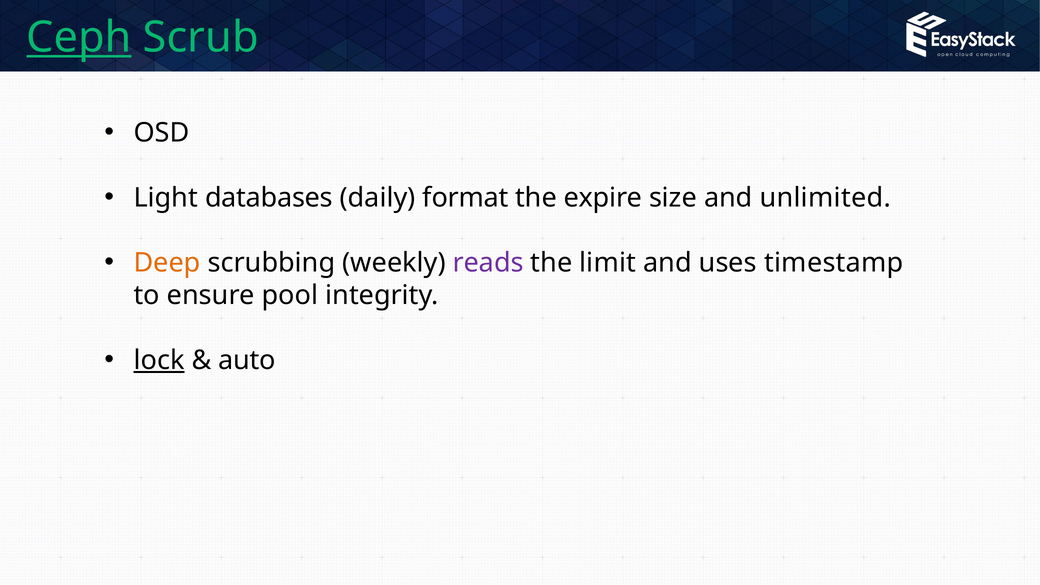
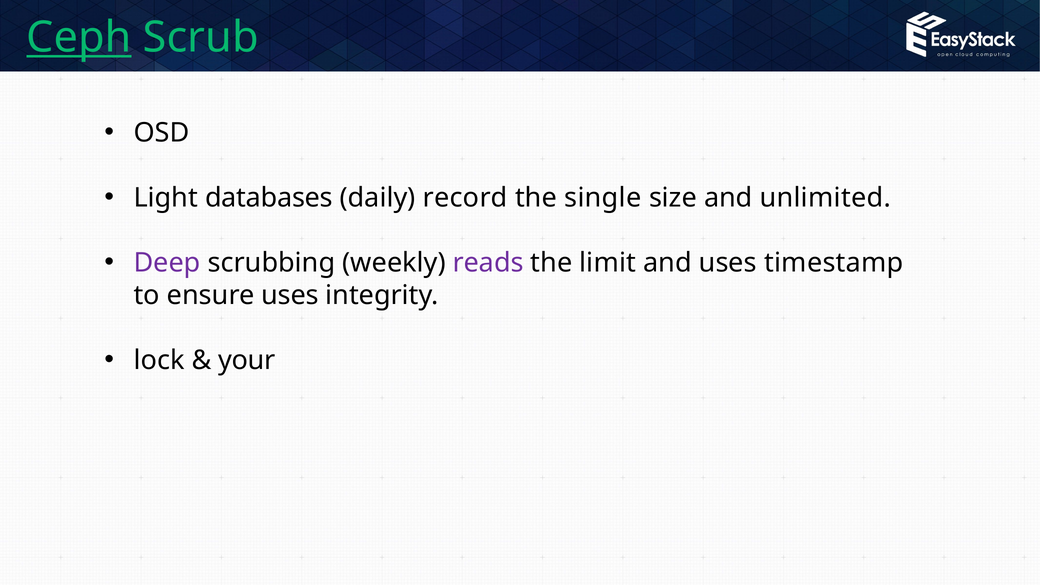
format: format -> record (465, 198)
expire: expire -> single (603, 198)
Deep colour: orange -> purple (167, 263)
ensure pool: pool -> uses (290, 295)
lock underline: present -> none (159, 360)
auto: auto -> your (247, 360)
